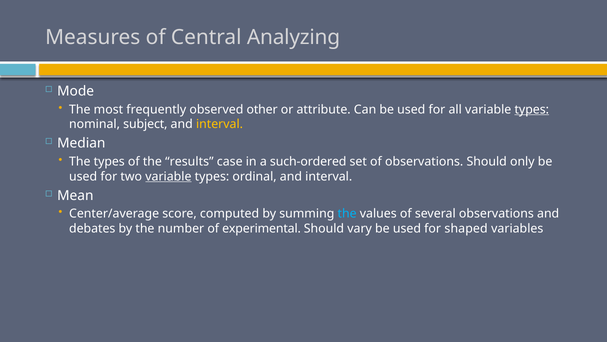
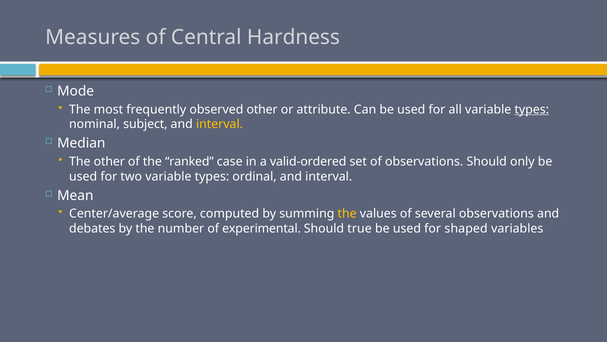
Analyzing: Analyzing -> Hardness (293, 37)
The types: types -> other (109, 161)
results: results -> ranked (189, 161)
such-ordered: such-ordered -> valid-ordered (308, 161)
variable underline: present -> none (168, 176)
the colour: light blue -> yellow (347, 213)
vary: vary -> true (360, 228)
